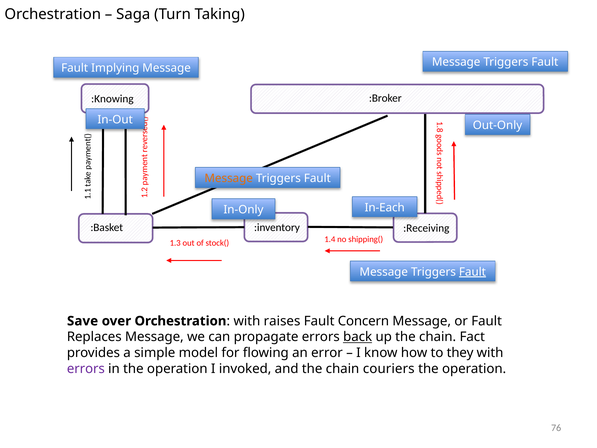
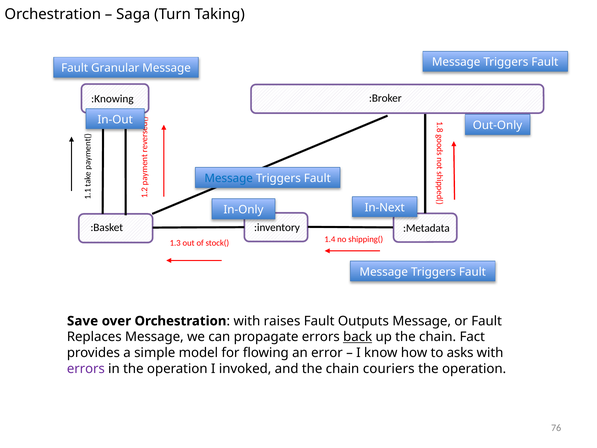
Implying: Implying -> Granular (115, 68)
Message colour: orange -> blue (229, 178)
In-Each: In-Each -> In-Next (385, 207)
:Receiving: :Receiving -> :Metadata (426, 228)
Fault underline: present -> none (472, 272)
Concern: Concern -> Outputs (363, 321)
they: they -> asks (460, 353)
